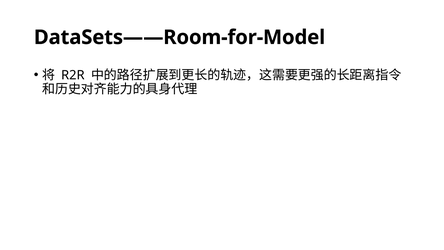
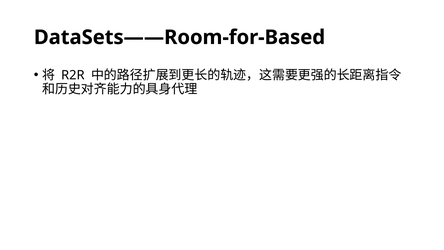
DataSets——Room-for-Model: DataSets——Room-for-Model -> DataSets——Room-for-Based (179, 37)
